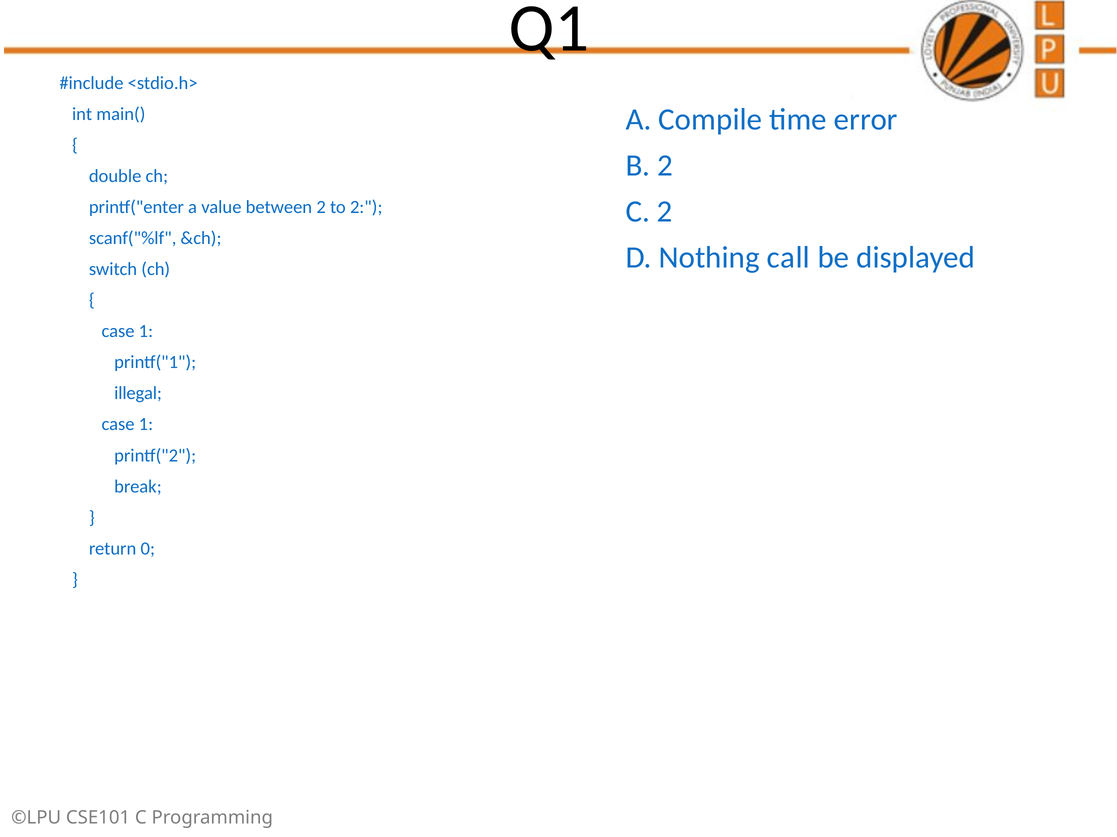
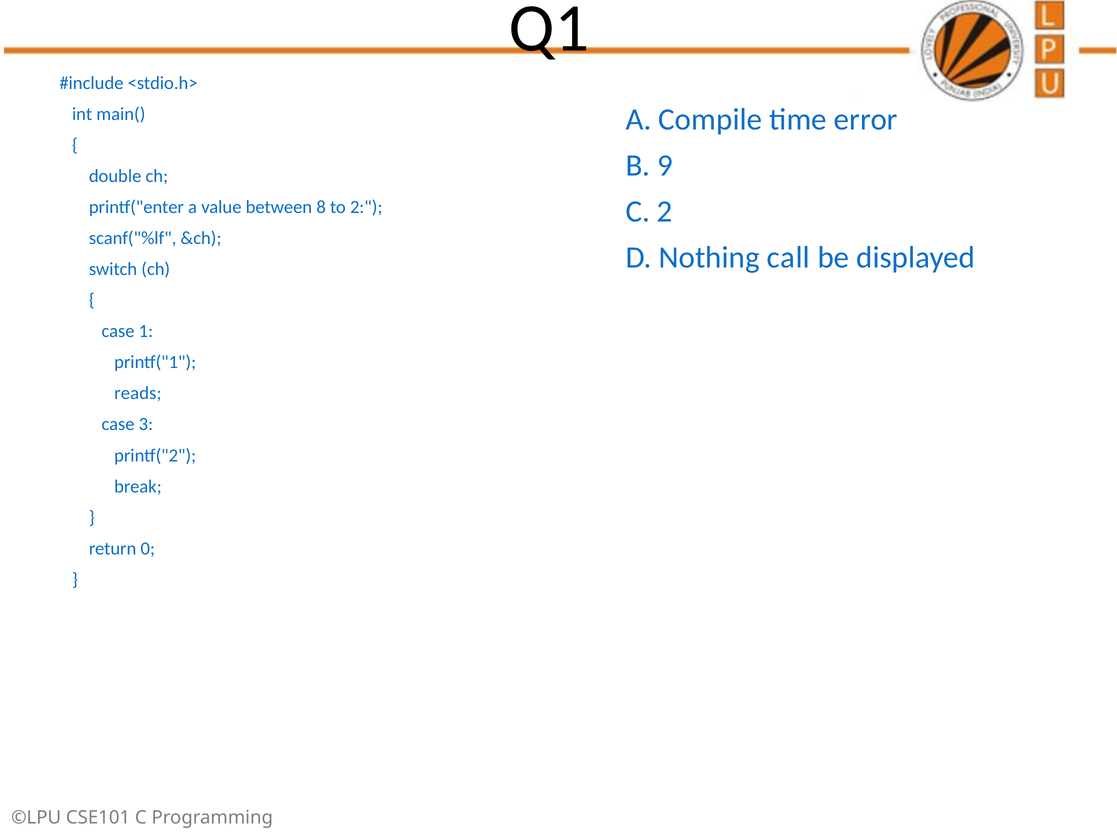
B 2: 2 -> 9 (665, 166)
between 2: 2 -> 8 (321, 207)
illegal: illegal -> reads (138, 394)
1: 1 -> 3 (146, 425)
